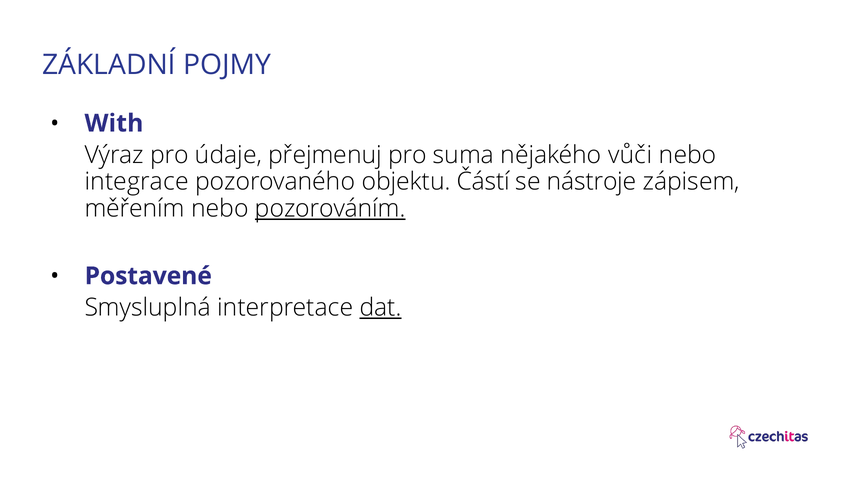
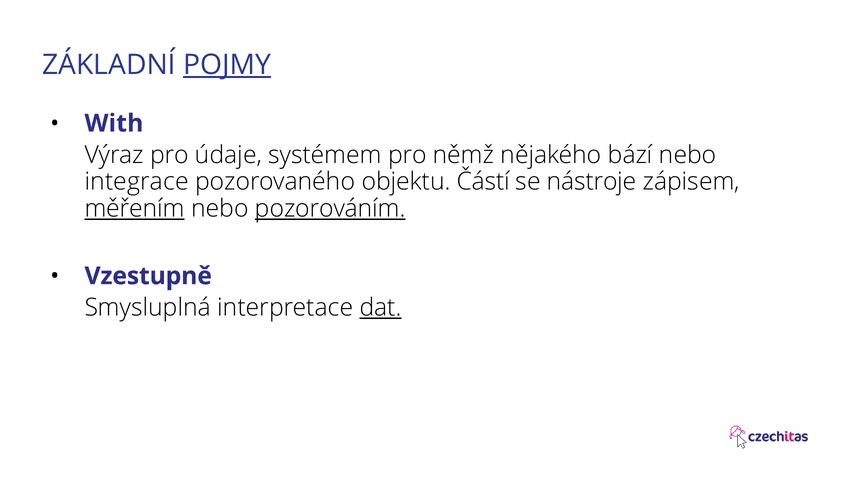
POJMY underline: none -> present (227, 65)
přejmenuj: přejmenuj -> systémem (325, 155)
suma: suma -> němž (463, 155)
vůči: vůči -> bází (630, 155)
měřením underline: none -> present (135, 208)
Postavené: Postavené -> Vzestupně (148, 276)
